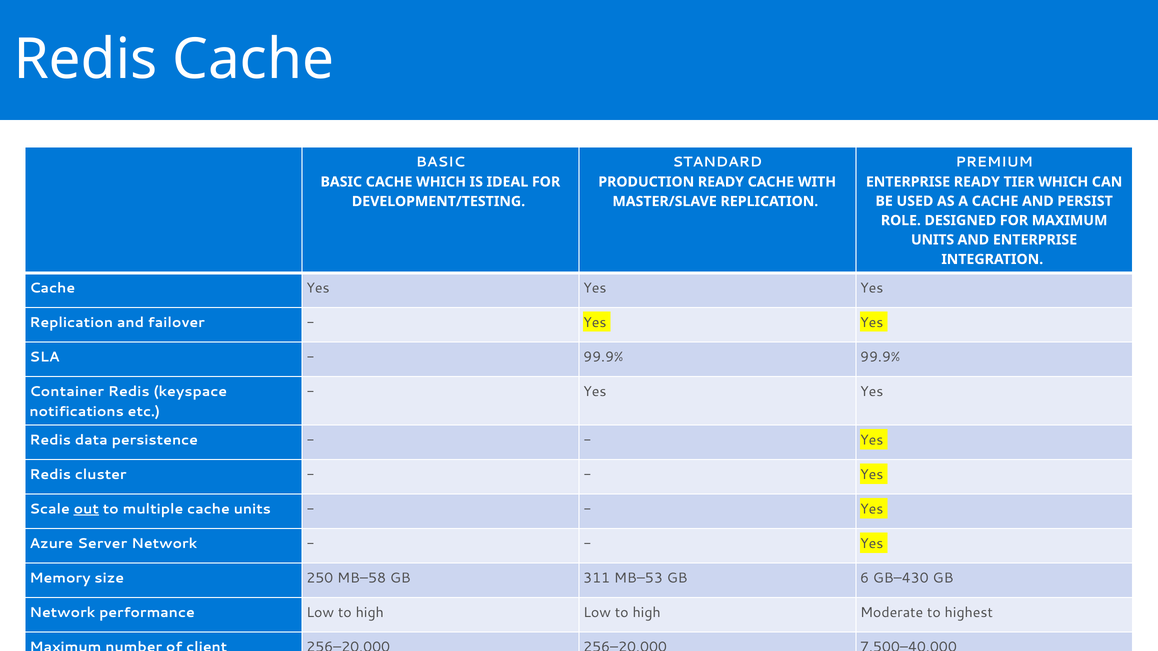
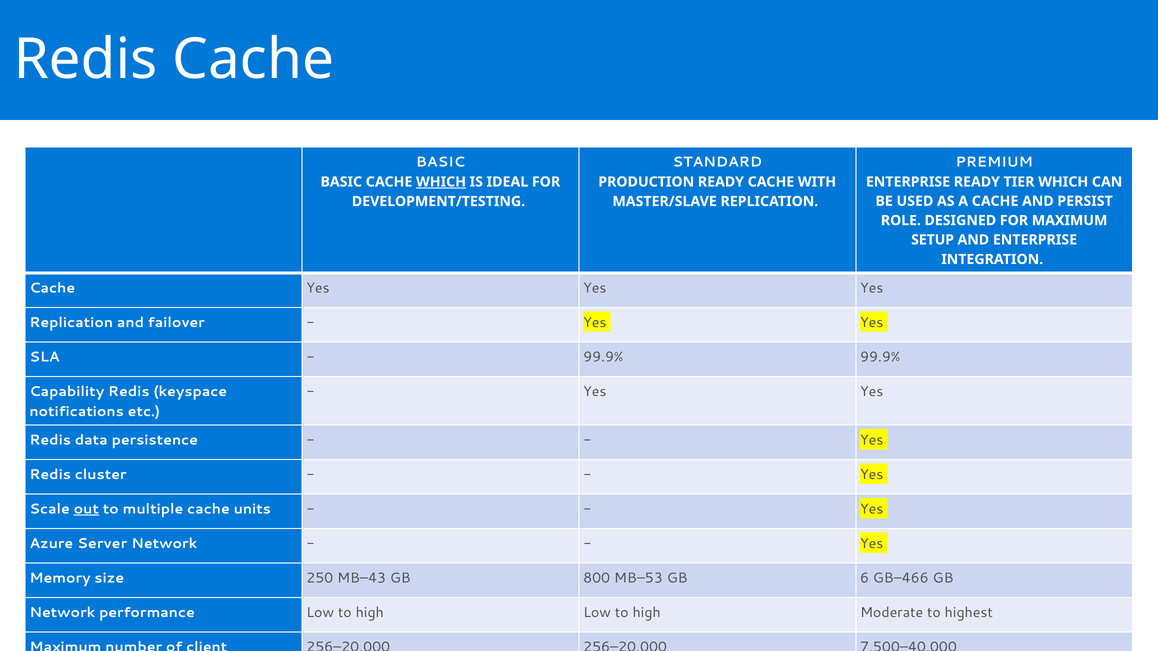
WHICH underline: none -> present (441, 182)
UNITS: UNITS -> SETUP (933, 240)
Container: Container -> Capability (67, 392)
MB–58: MB–58 -> MB–43 (362, 578)
311: 311 -> 800 (597, 578)
GB–430: GB–430 -> GB–466 (901, 578)
